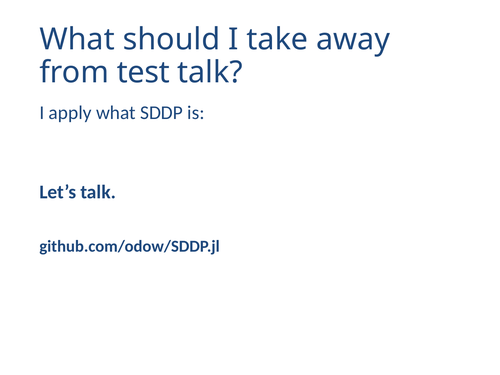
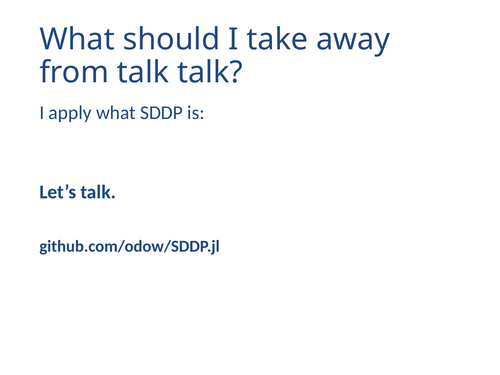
from test: test -> talk (143, 72)
